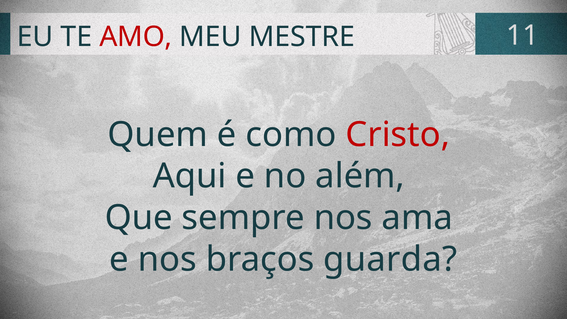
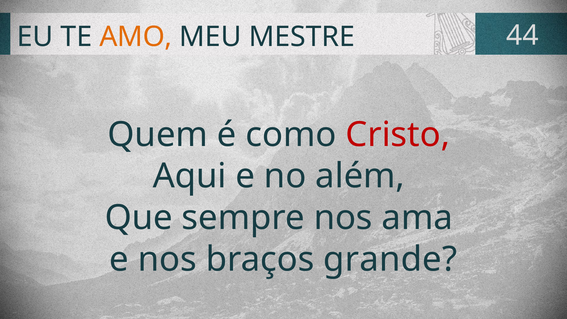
AMO colour: red -> orange (136, 37)
11: 11 -> 44 (522, 35)
guarda: guarda -> grande (390, 259)
